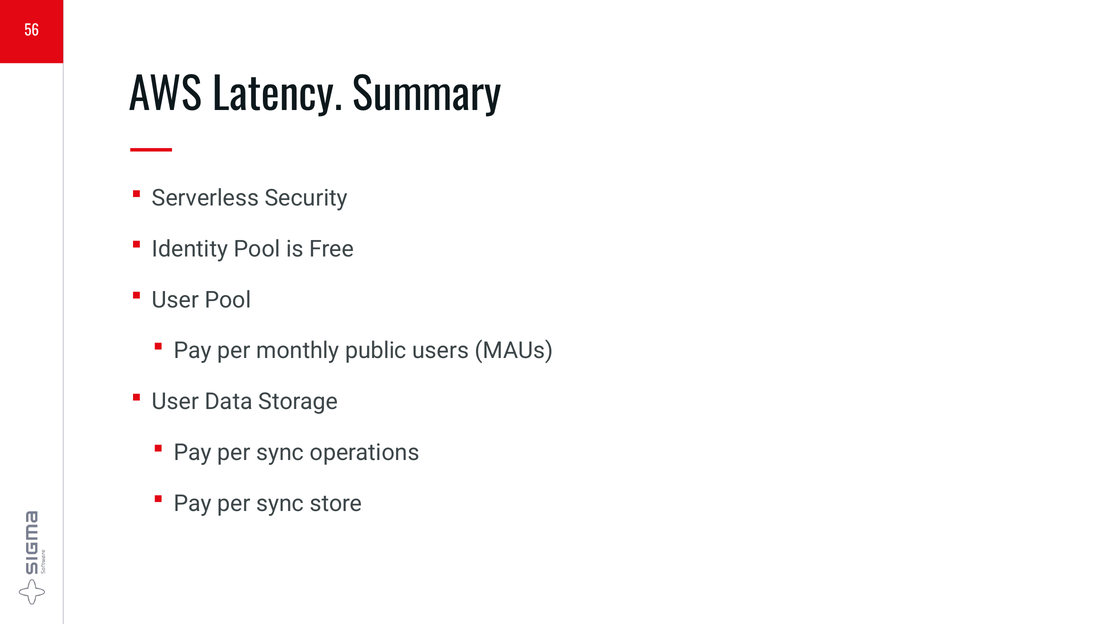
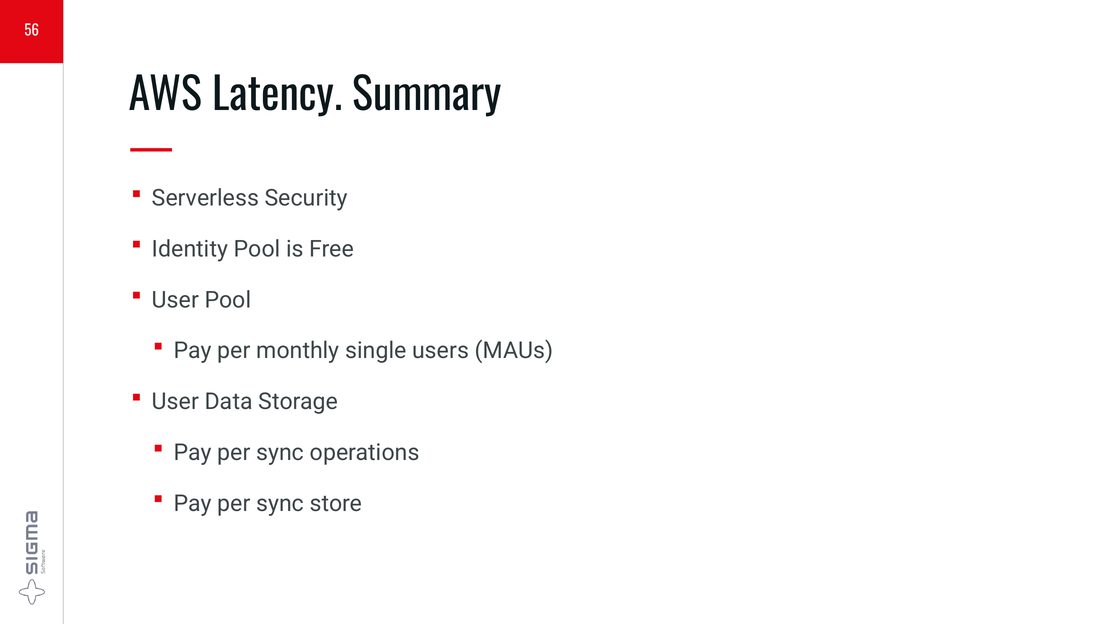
public: public -> single (376, 351)
